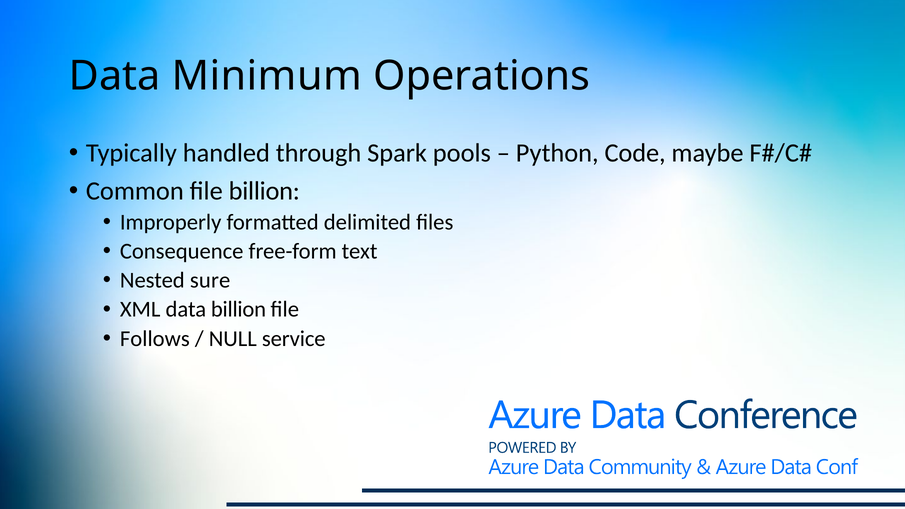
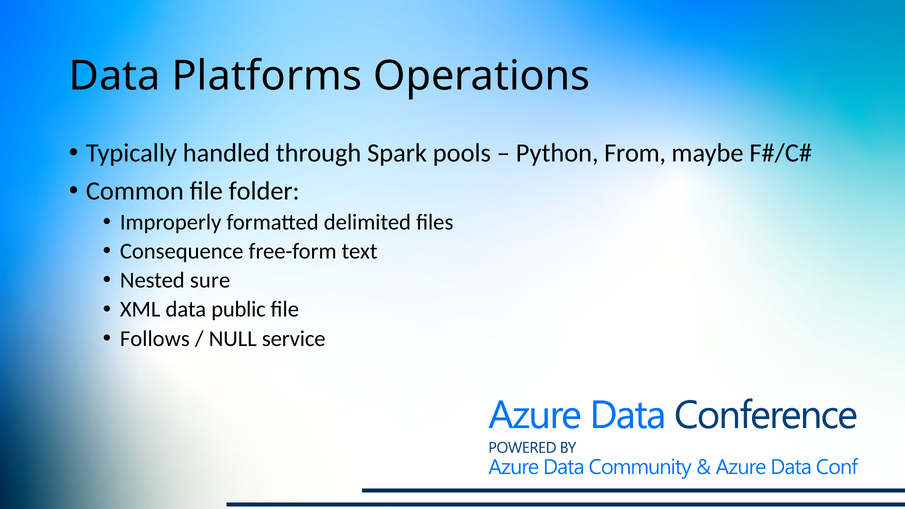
Minimum: Minimum -> Platforms (267, 76)
Code: Code -> From (635, 153)
file billion: billion -> folder (264, 191)
data billion: billion -> public (238, 310)
